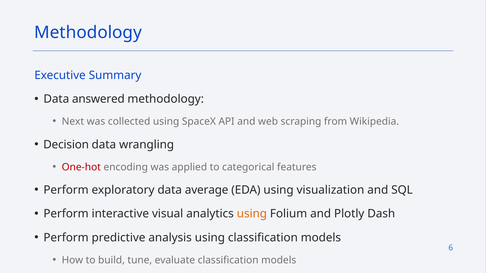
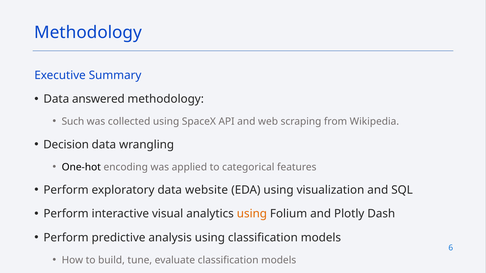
Next: Next -> Such (73, 122)
One-hot colour: red -> black (81, 167)
average: average -> website (207, 190)
